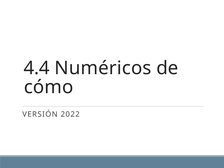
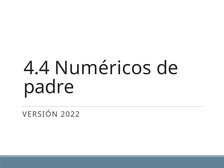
cómo: cómo -> padre (49, 87)
